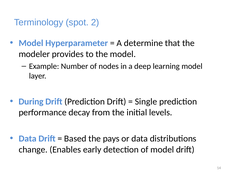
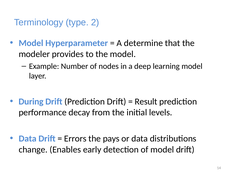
spot: spot -> type (77, 22)
Single: Single -> Result (146, 102)
Based: Based -> Errors (75, 139)
